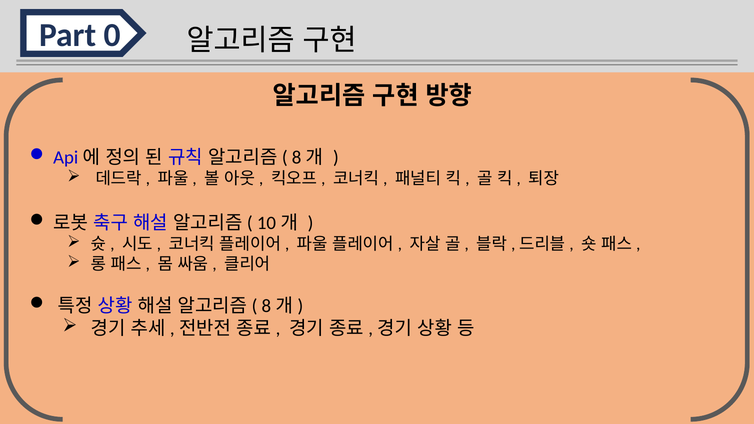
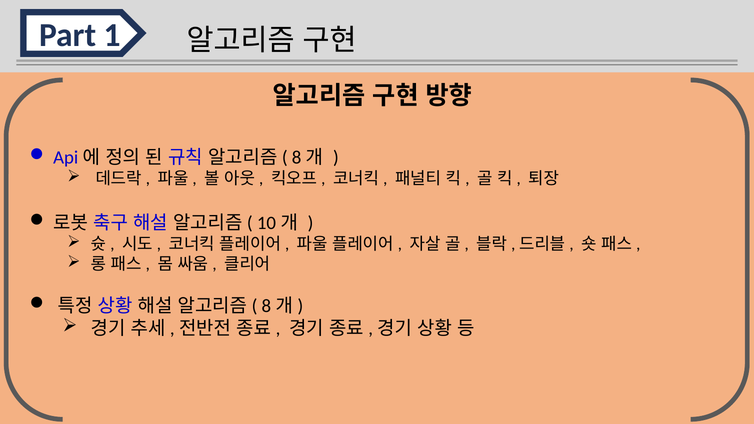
0: 0 -> 1 (112, 35)
